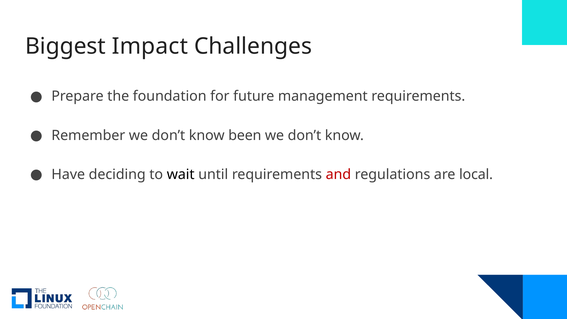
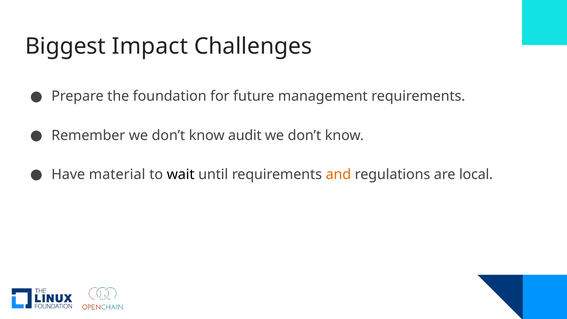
been: been -> audit (245, 135)
deciding: deciding -> material (117, 174)
and colour: red -> orange (338, 174)
